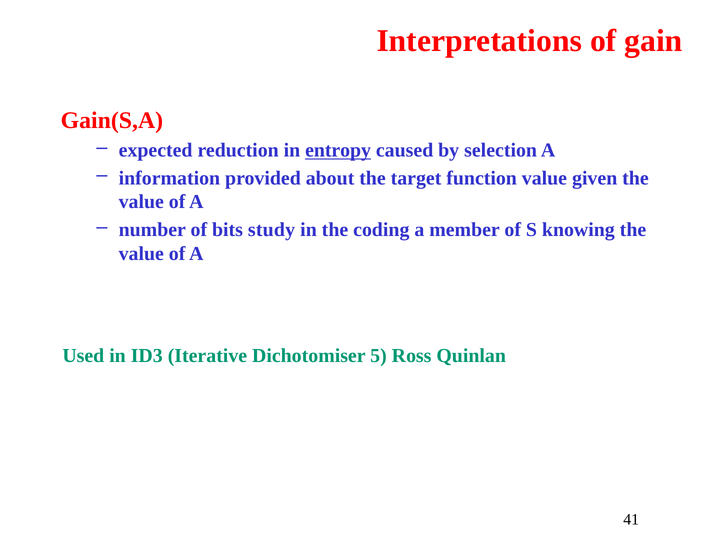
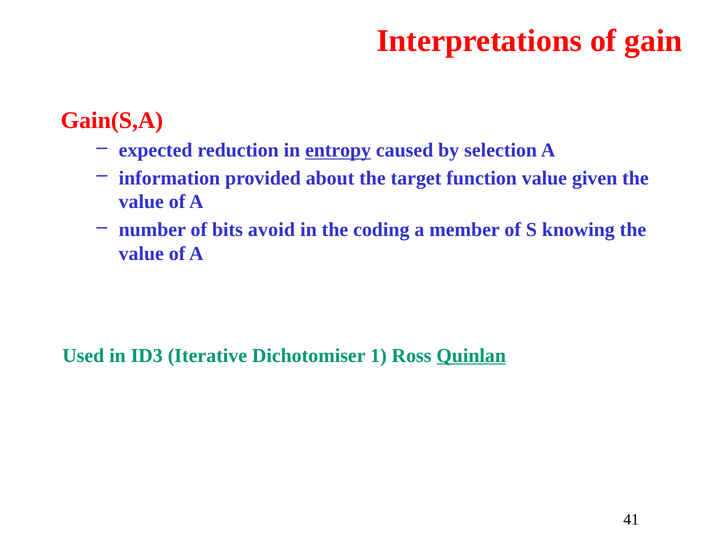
study: study -> avoid (272, 230)
5: 5 -> 1 (378, 356)
Quinlan underline: none -> present (471, 356)
